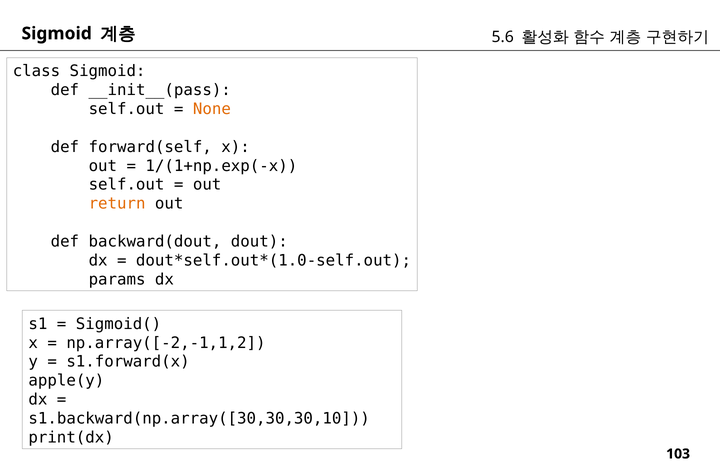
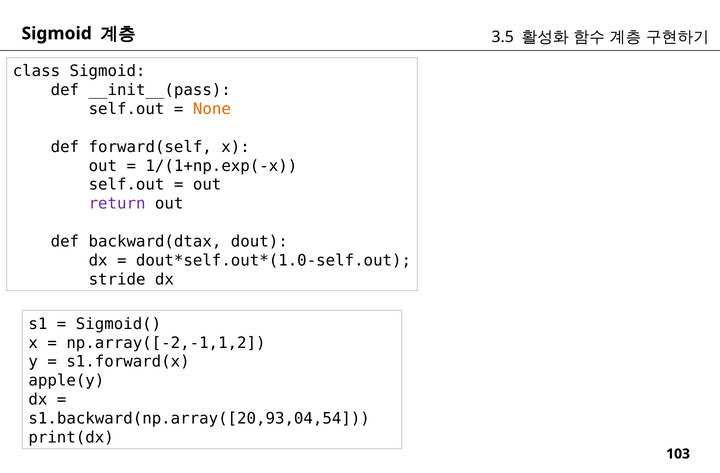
5.6: 5.6 -> 3.5 (503, 37)
return colour: orange -> purple (117, 204)
backward(dout: backward(dout -> backward(dtax (155, 241)
params: params -> stride (117, 279)
s1.backward(np.array([30,30,30,10: s1.backward(np.array([30,30,30,10 -> s1.backward(np.array([20,93,04,54 (199, 418)
